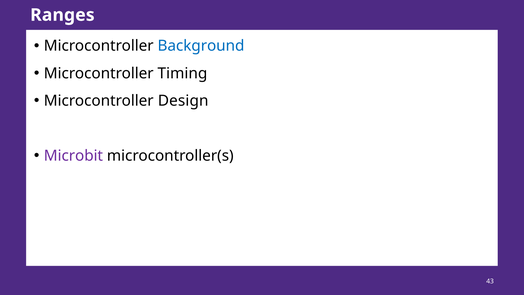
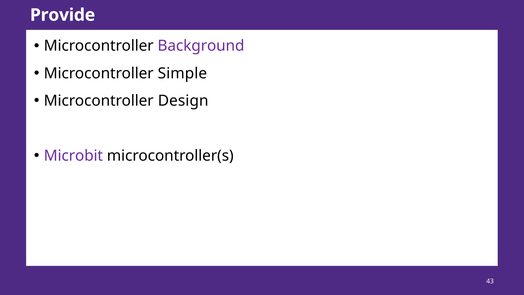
Ranges: Ranges -> Provide (63, 15)
Background colour: blue -> purple (201, 46)
Timing: Timing -> Simple (182, 73)
